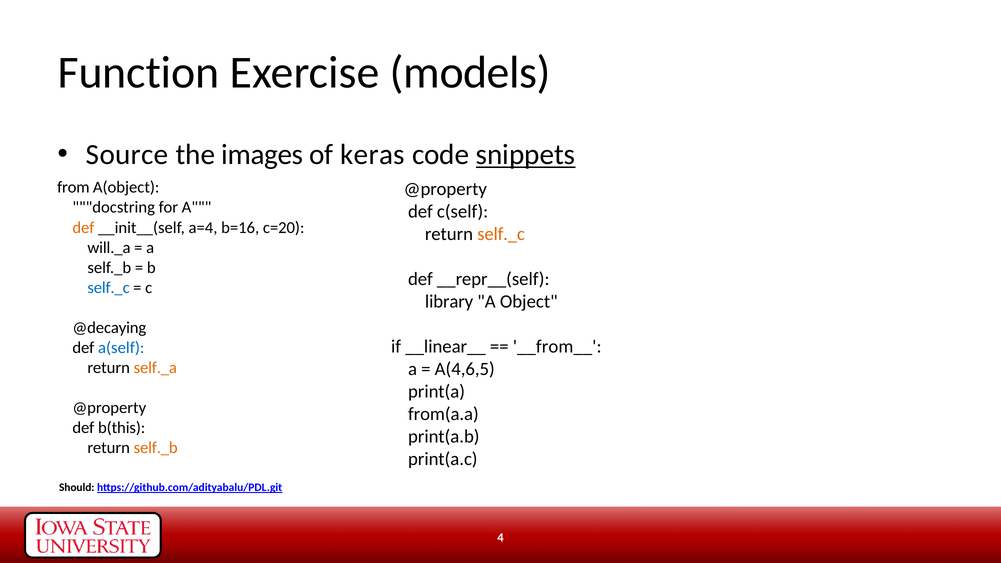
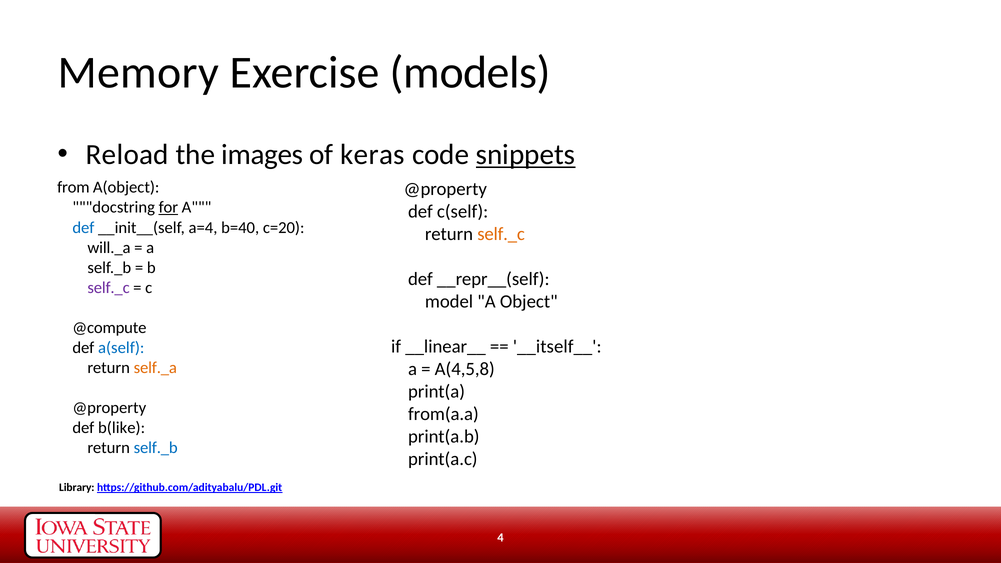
Function: Function -> Memory (138, 73)
Source: Source -> Reload (127, 155)
for underline: none -> present (168, 208)
def colour: orange -> blue (83, 228)
b=16: b=16 -> b=40 (240, 228)
self._c colour: blue -> purple (109, 288)
library: library -> model (449, 301)
@decaying: @decaying -> @compute (109, 328)
__from__: __from__ -> __itself__ (557, 347)
A(4,6,5: A(4,6,5 -> A(4,5,8 (465, 369)
b(this: b(this -> b(like (122, 428)
self._b colour: orange -> blue (156, 448)
Should: Should -> Library (77, 488)
